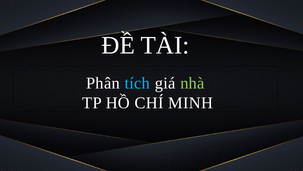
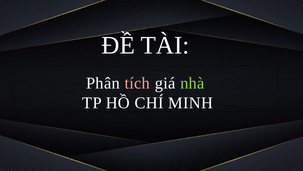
tích colour: light blue -> pink (137, 83)
